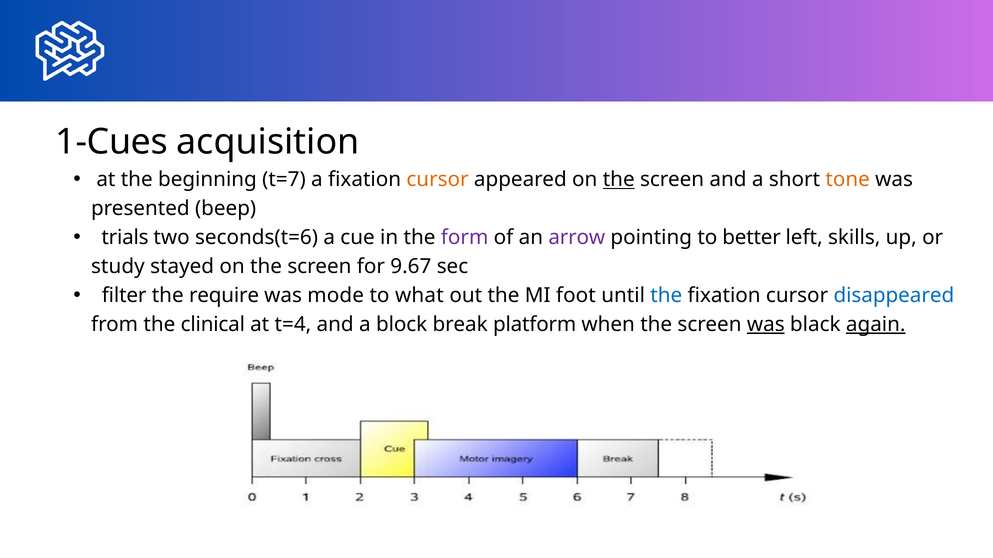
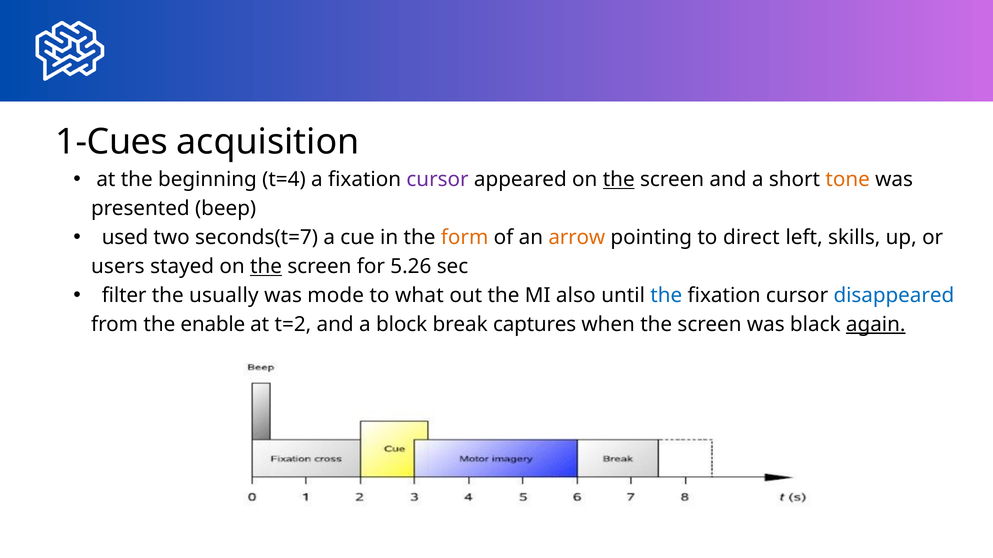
t=7: t=7 -> t=4 (284, 180)
cursor colour: orange -> purple (438, 180)
trials: trials -> used (125, 238)
seconds(t=6: seconds(t=6 -> seconds(t=7 (257, 238)
form colour: purple -> orange (465, 238)
arrow colour: purple -> orange (577, 238)
better: better -> direct (751, 238)
study: study -> users (118, 267)
the underline: none -> present (266, 267)
9.67: 9.67 -> 5.26 (411, 267)
require: require -> usually (224, 296)
foot: foot -> also (576, 296)
clinical: clinical -> enable (213, 325)
t=4: t=4 -> t=2 (293, 325)
platform: platform -> captures (535, 325)
was underline: present -> none (766, 325)
